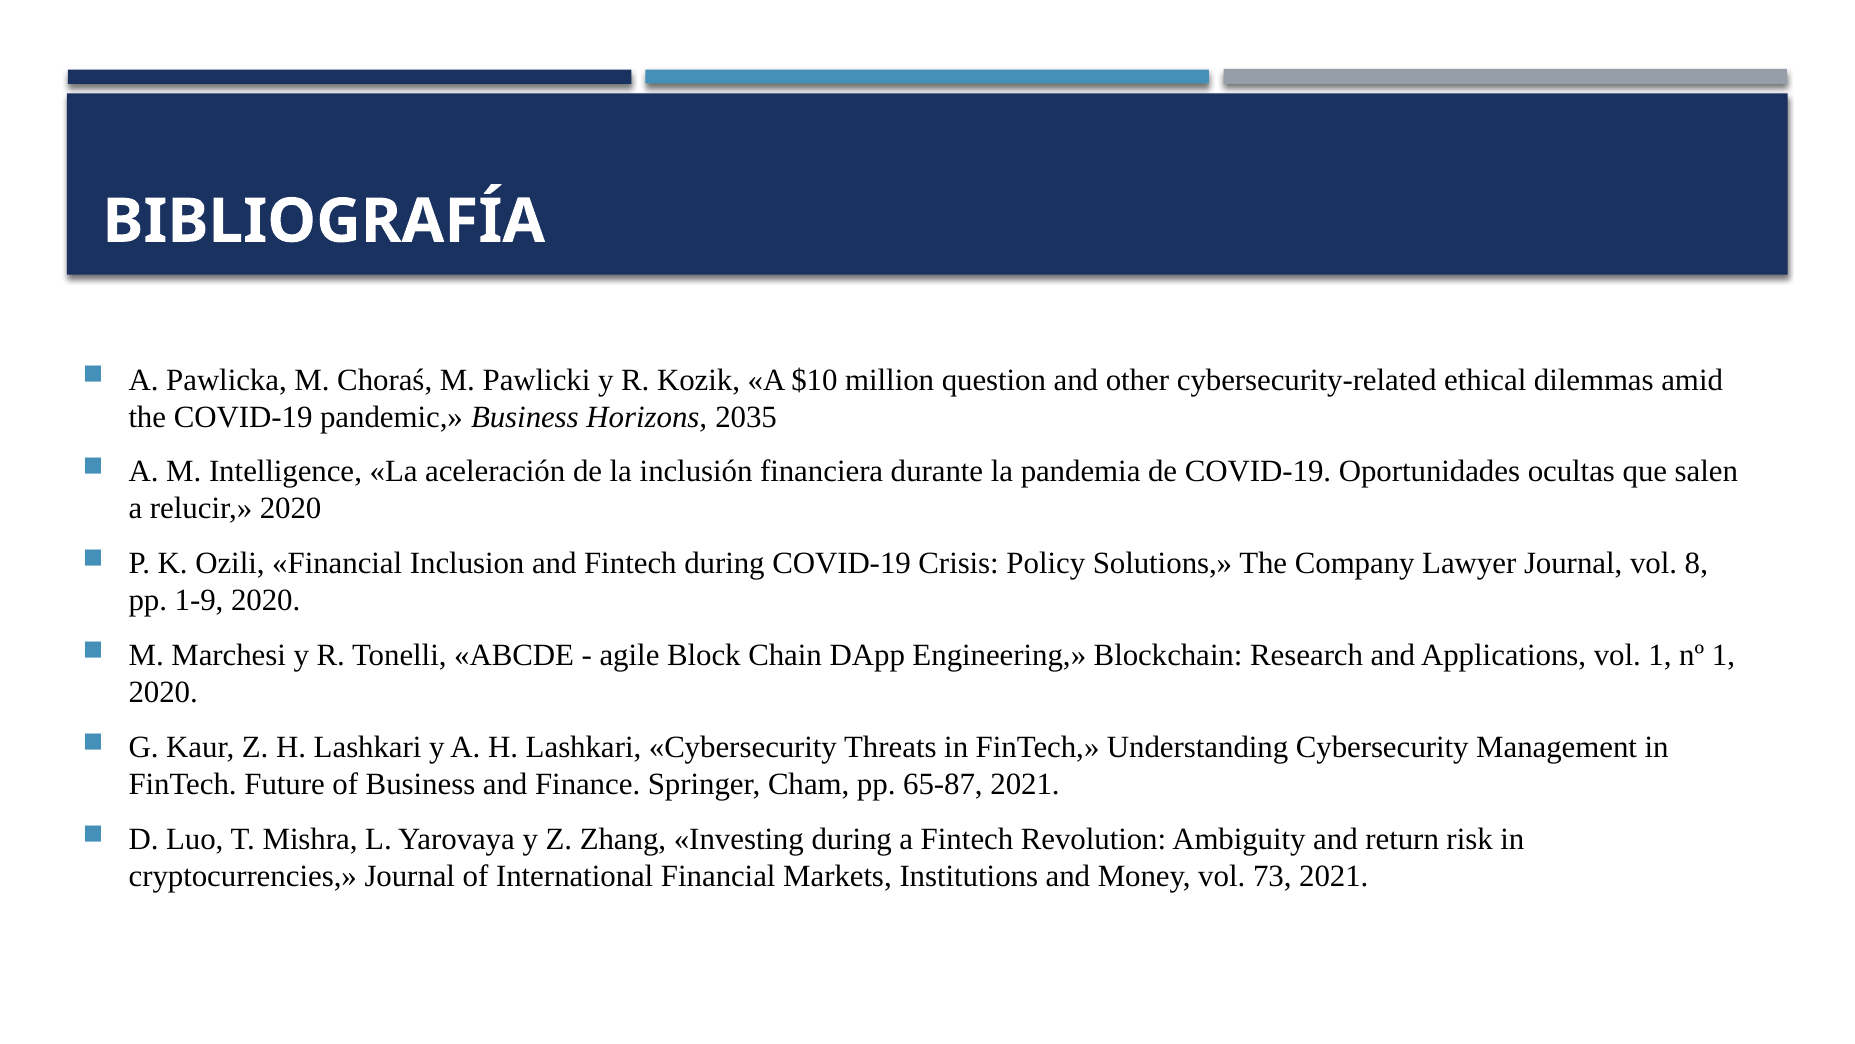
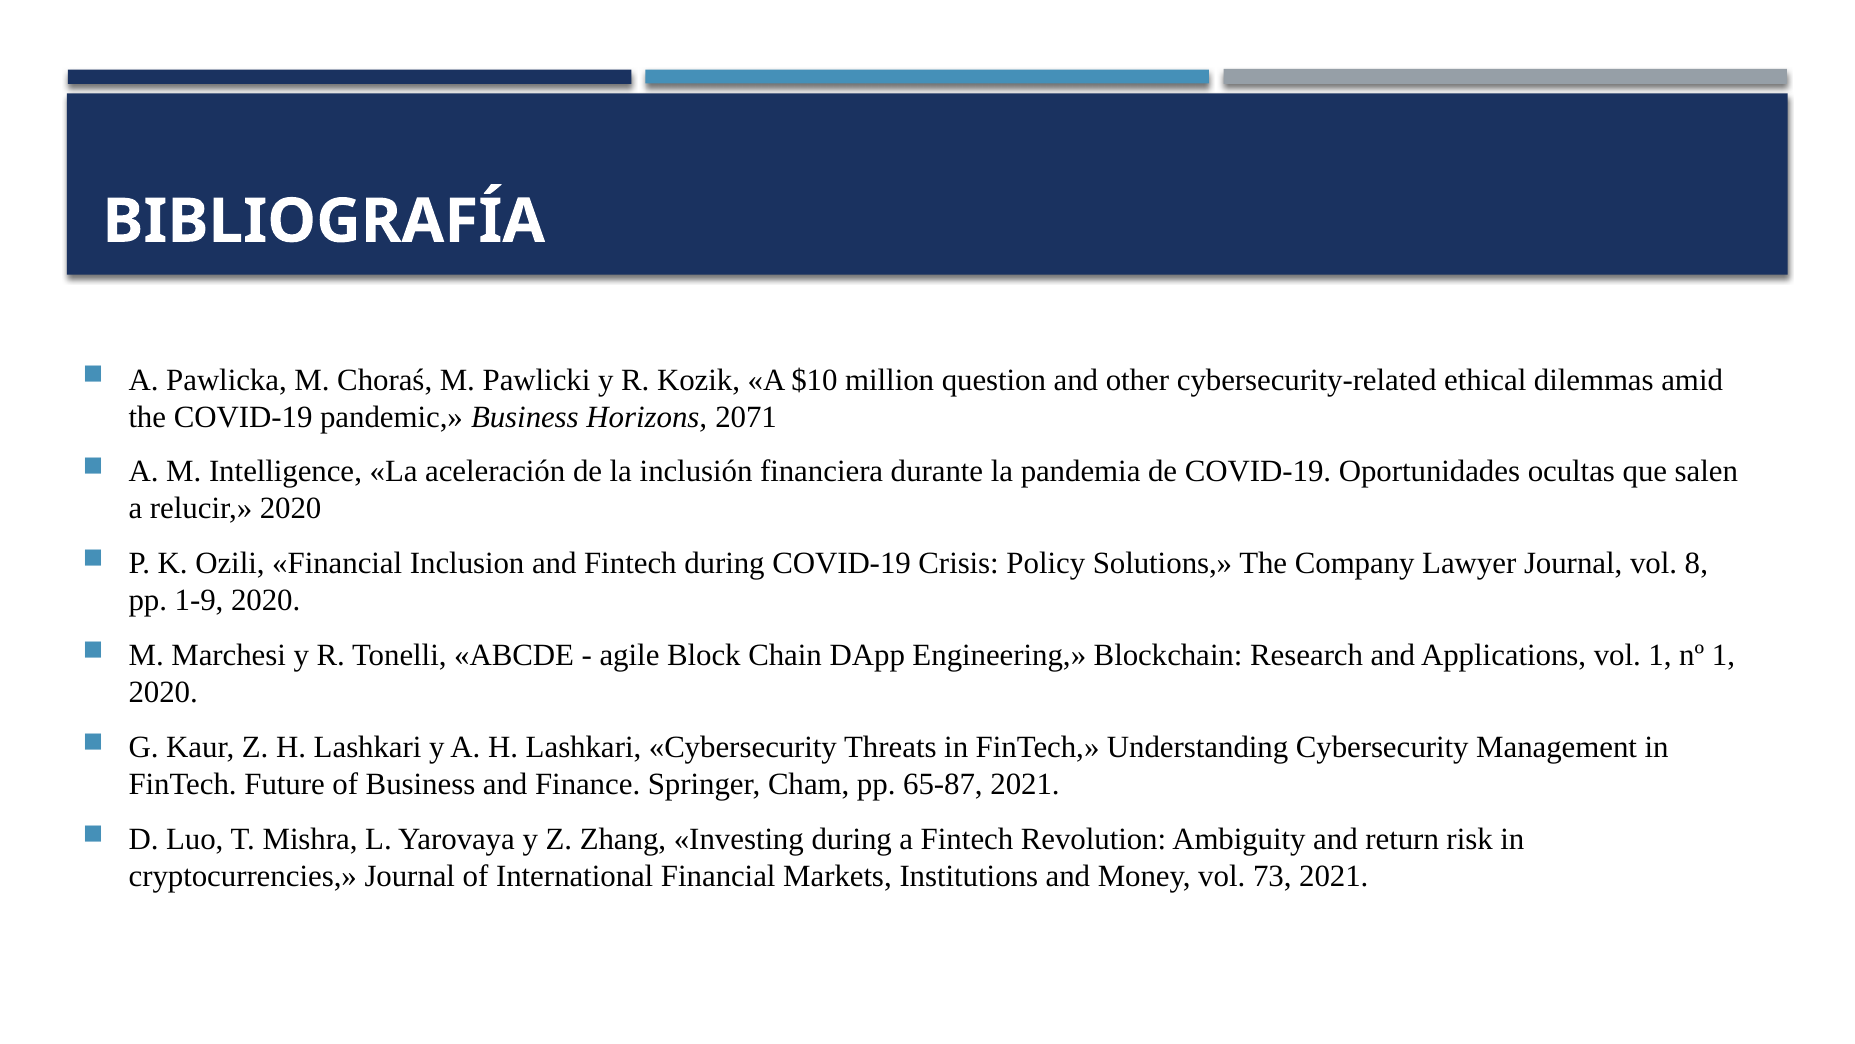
2035: 2035 -> 2071 (746, 417)
